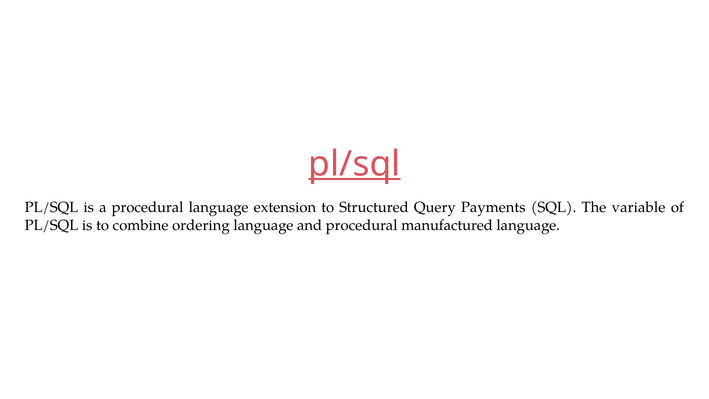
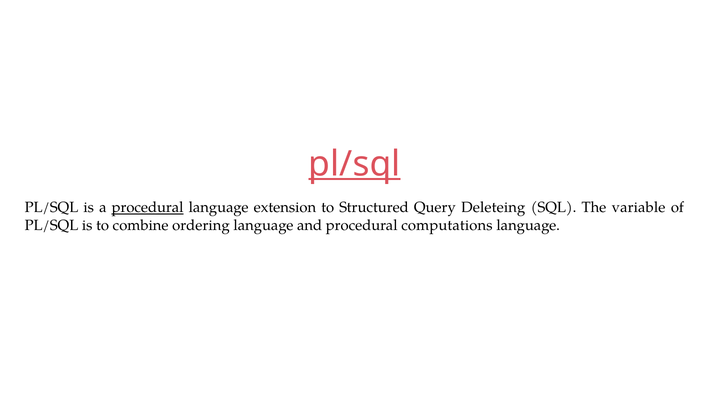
procedural underline: none -> present (148, 207)
Payments: Payments -> Deleteing (493, 207)
manufactured: manufactured -> computations (447, 225)
